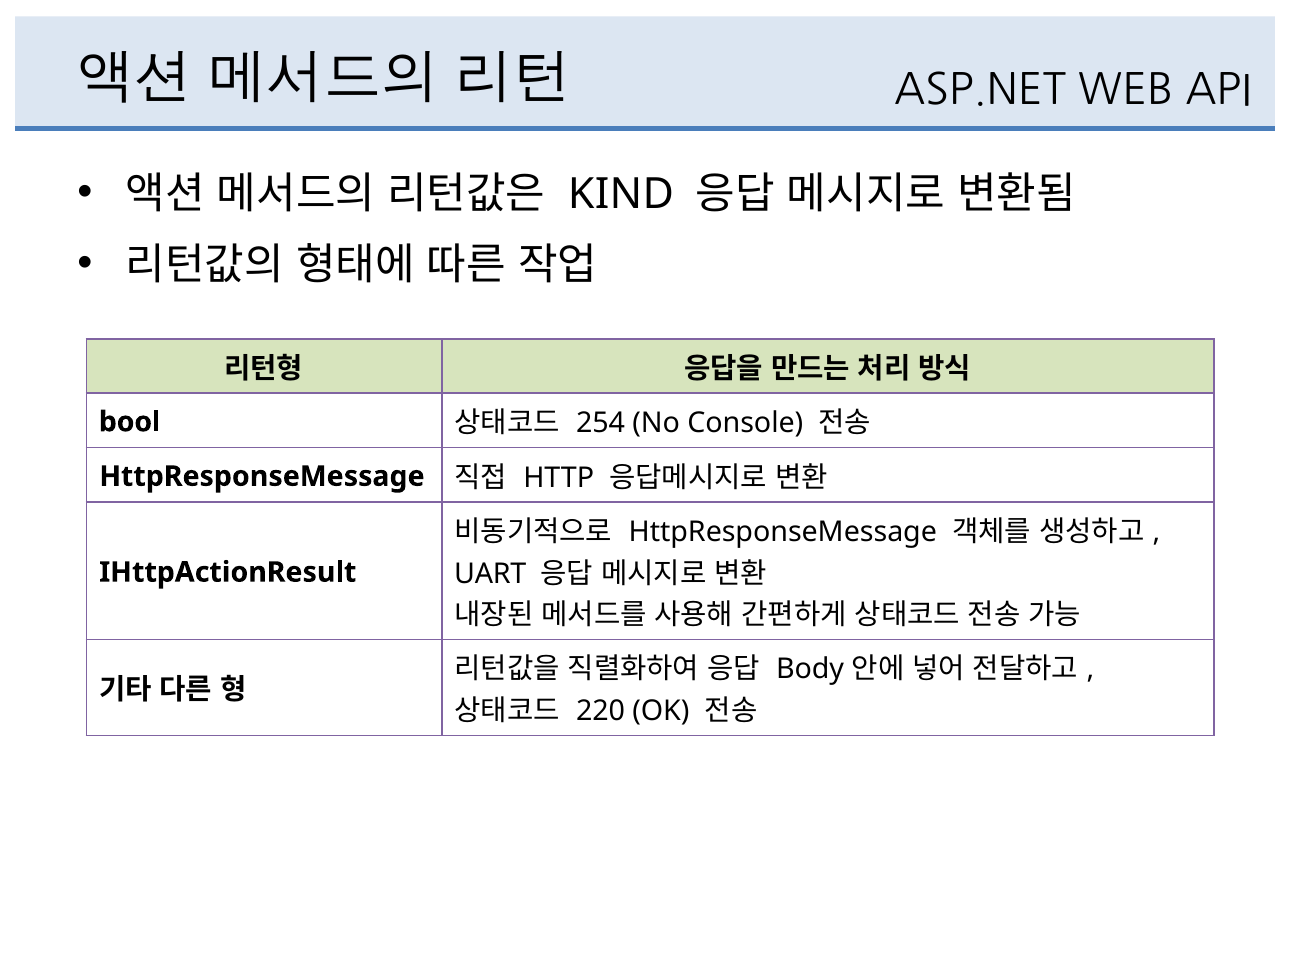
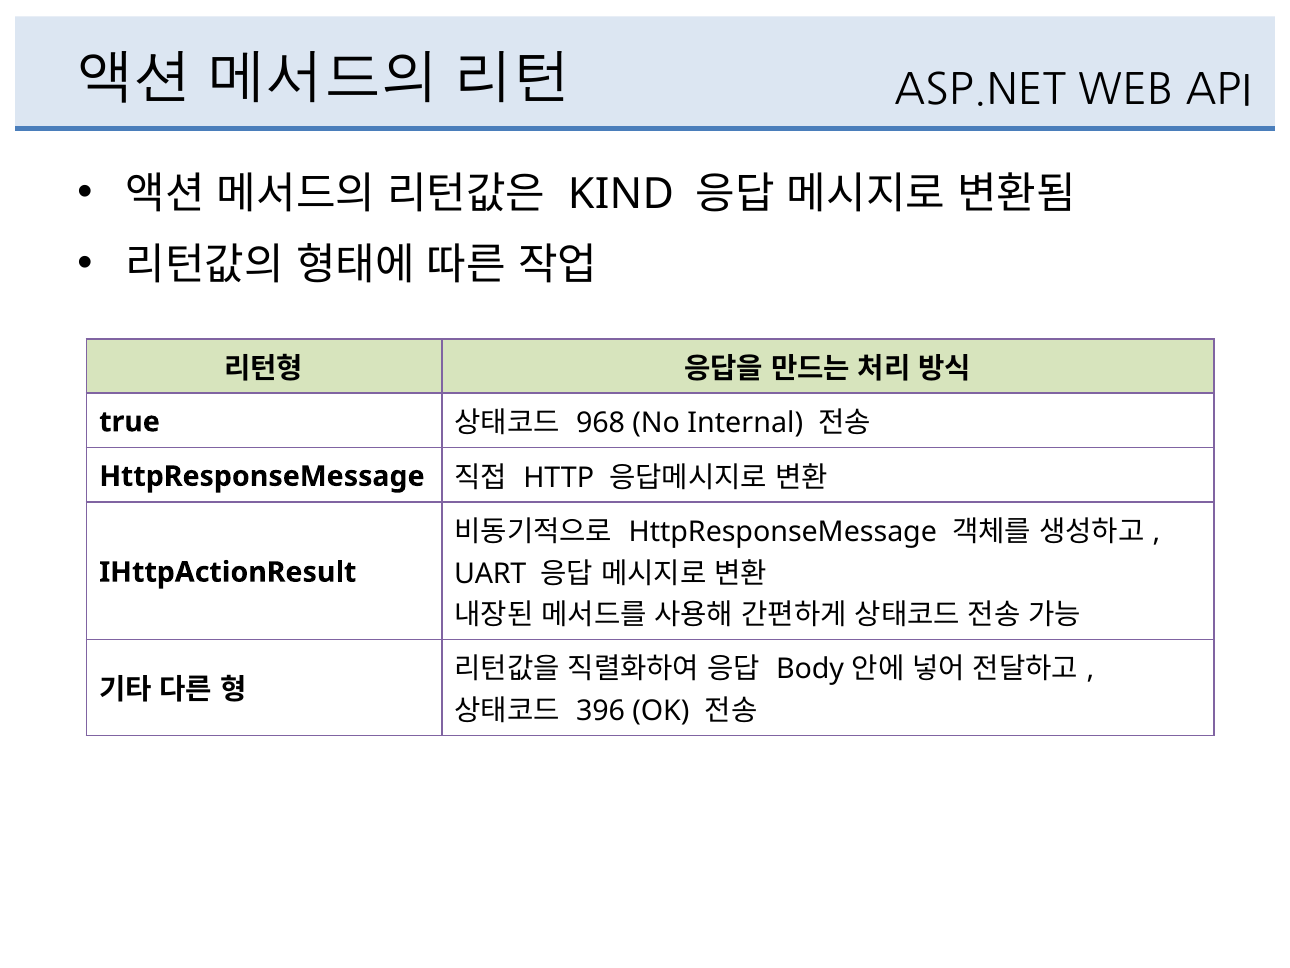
bool: bool -> true (130, 422)
254: 254 -> 968 (601, 423)
Console: Console -> Internal (745, 423)
220: 220 -> 396 (601, 711)
